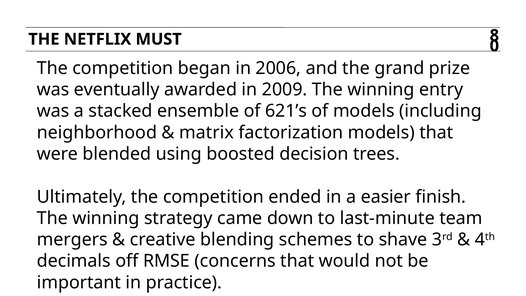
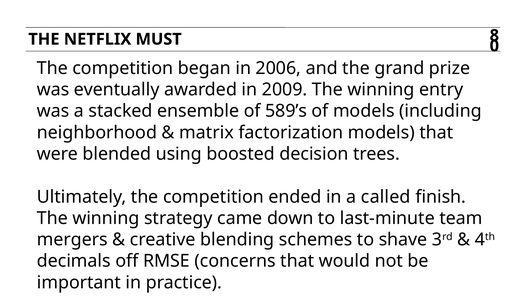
621’s: 621’s -> 589’s (286, 111)
easier: easier -> called (386, 196)
